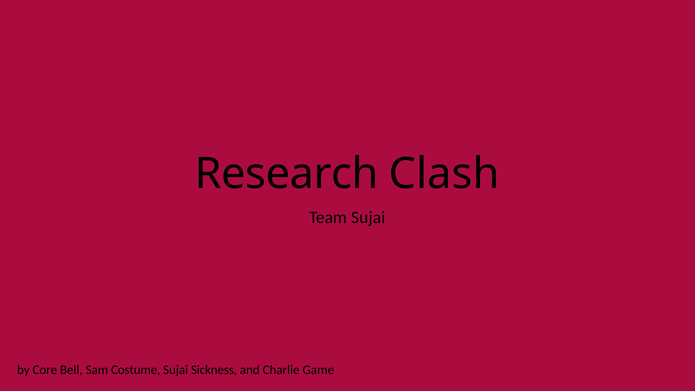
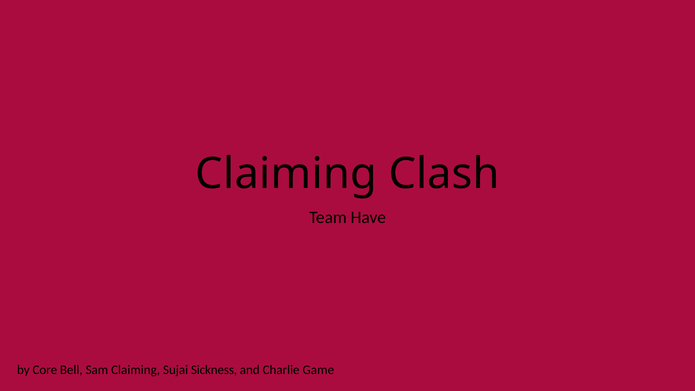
Research: Research -> Claiming (286, 174)
Team Sujai: Sujai -> Have (368, 217)
Sam Costume: Costume -> Claiming (136, 370)
